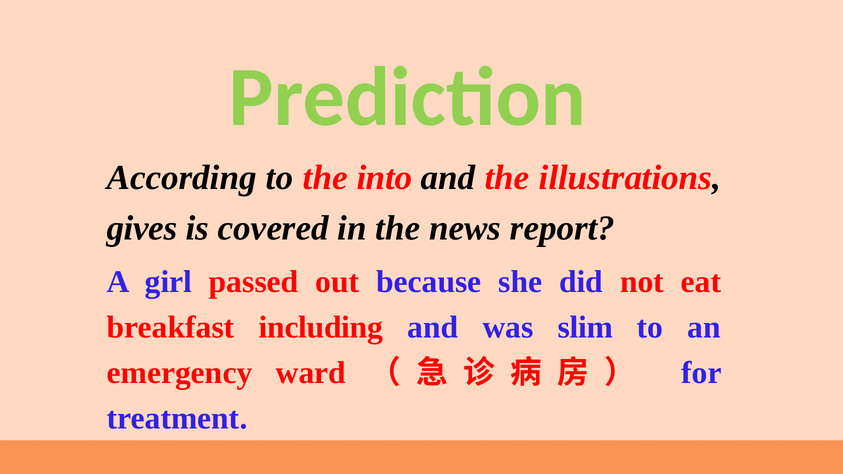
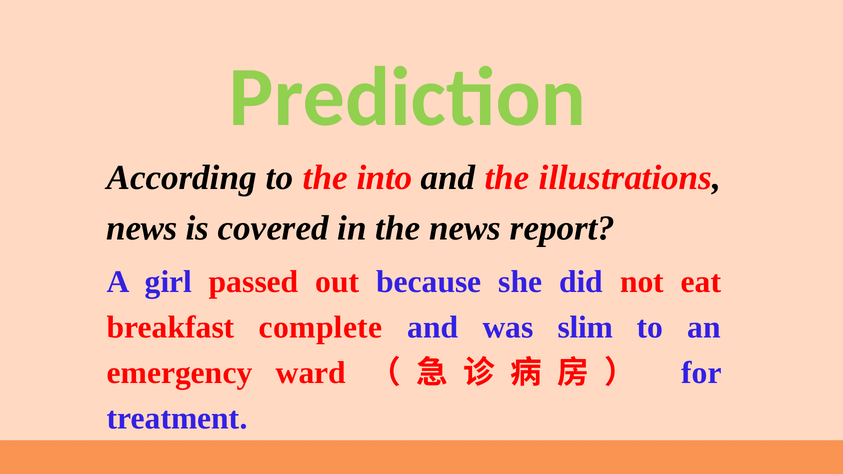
gives: gives -> news (142, 228)
including: including -> complete (321, 327)
